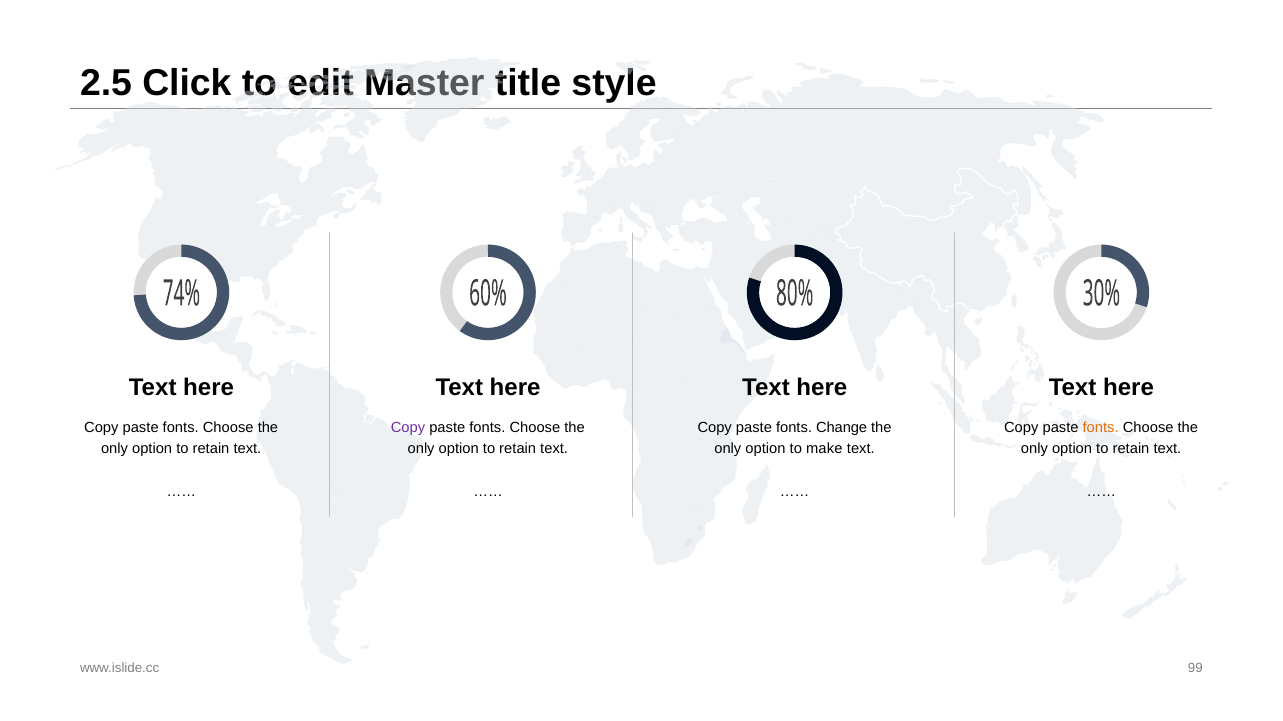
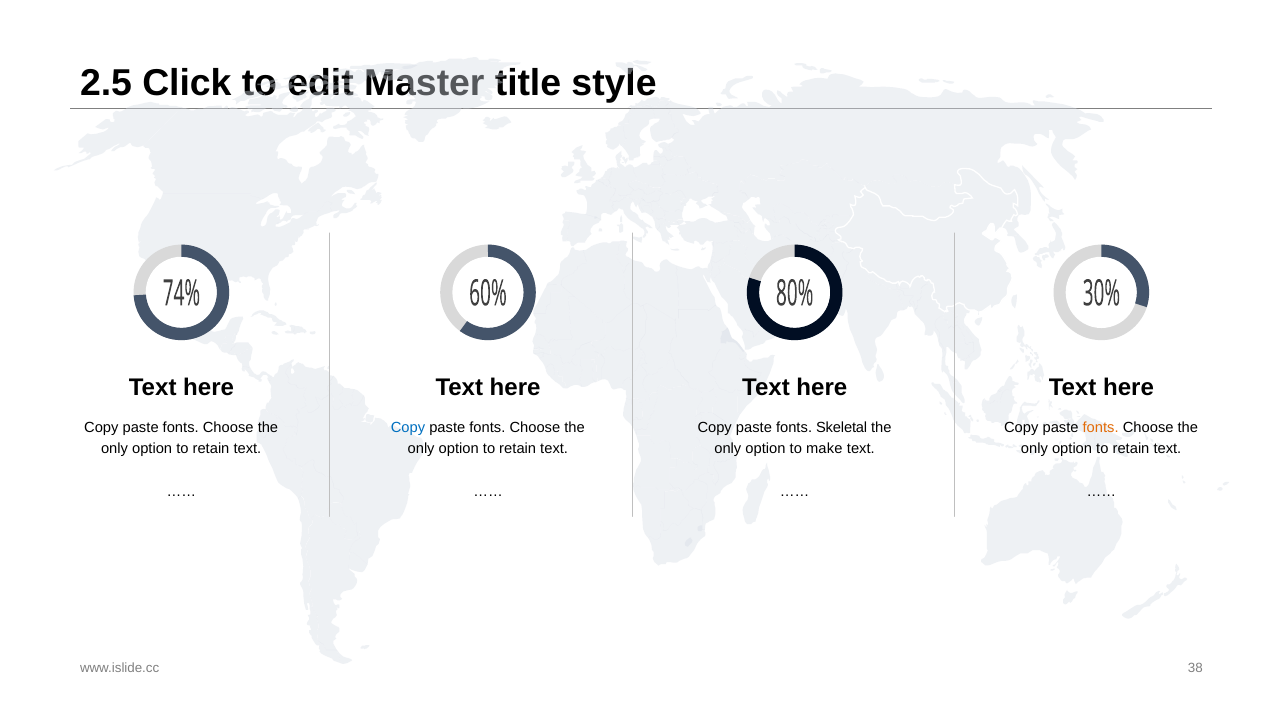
Copy colour: purple -> blue (408, 428)
Change: Change -> Skeletal (842, 428)
99: 99 -> 38 (1195, 668)
